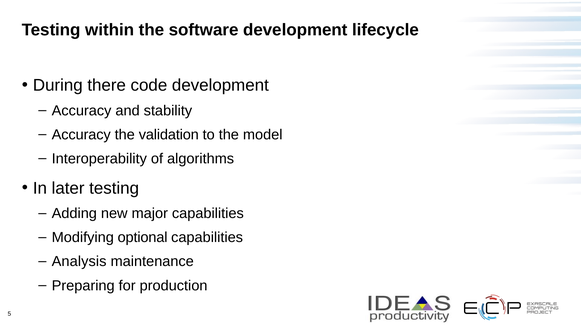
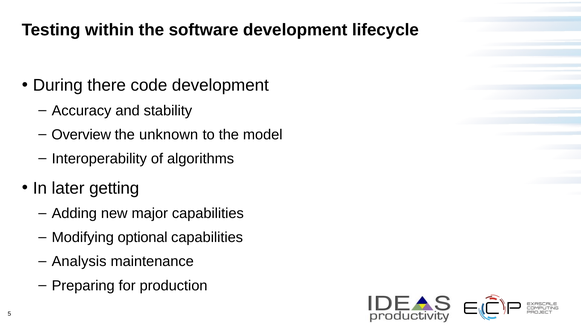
Accuracy: Accuracy -> Overview (81, 135)
validation: validation -> unknown (169, 135)
later testing: testing -> getting (114, 188)
